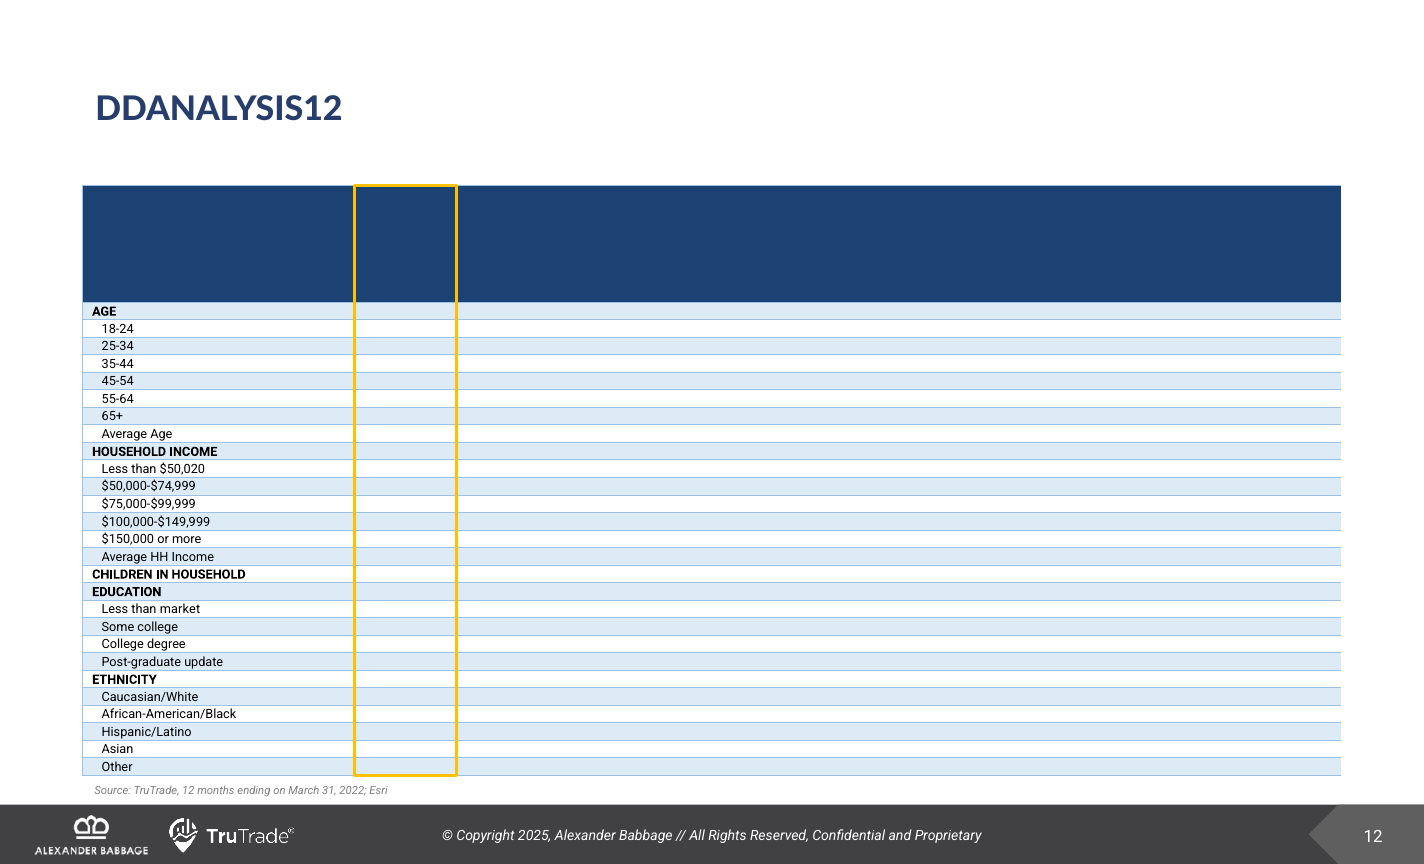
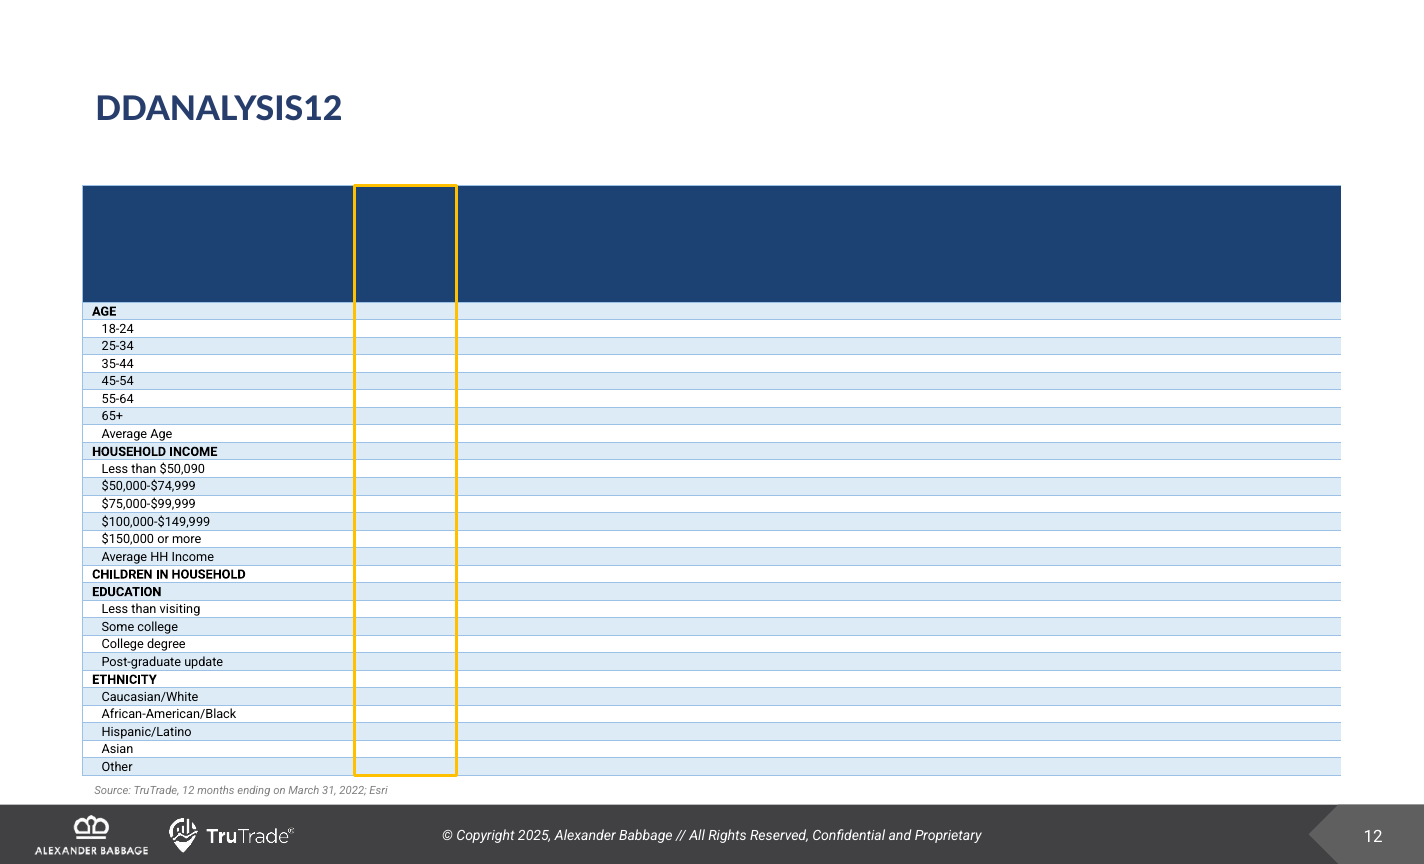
$50,020: $50,020 -> $50,090 (182, 470)
market: market -> visiting (180, 610)
